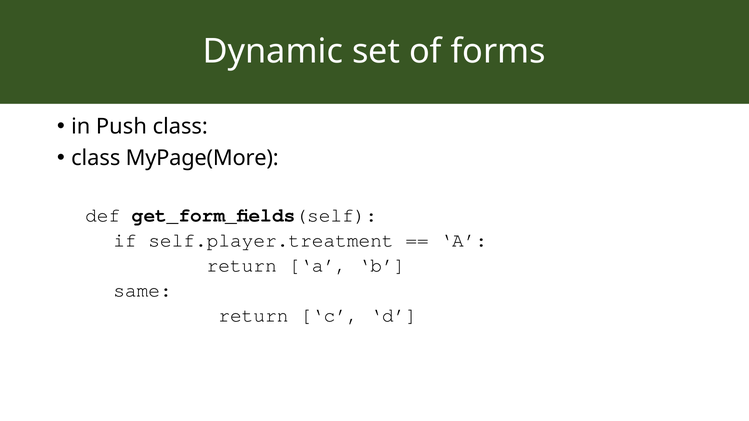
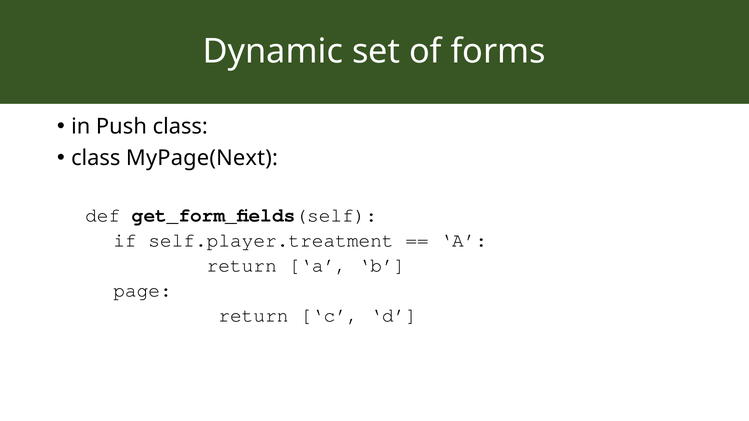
MyPage(More: MyPage(More -> MyPage(Next (202, 158)
same: same -> page (142, 291)
